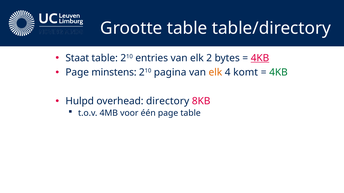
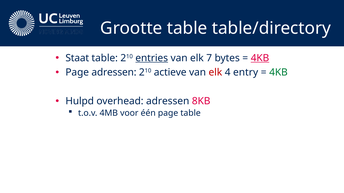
entries underline: none -> present (152, 58)
2: 2 -> 7 (209, 58)
Page minstens: minstens -> adressen (114, 73)
pagina: pagina -> actieve (170, 73)
elk colour: orange -> red (215, 73)
komt: komt -> entry (246, 73)
overhead directory: directory -> adressen (168, 101)
